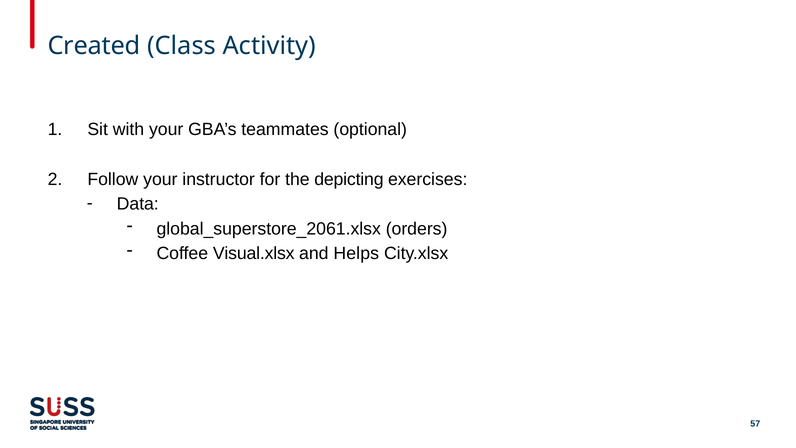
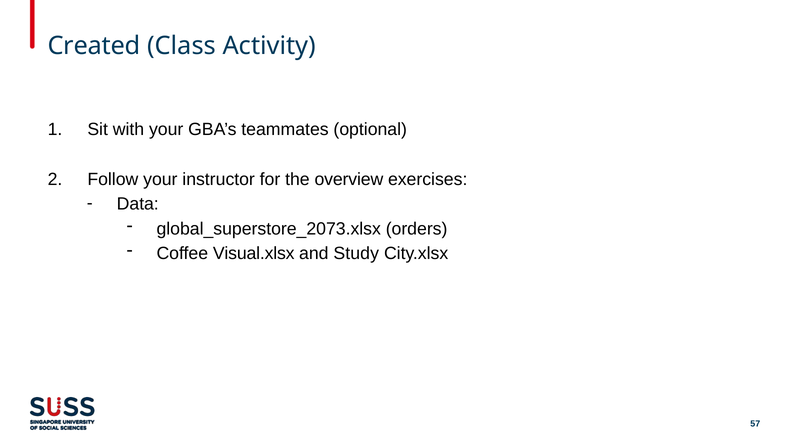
depicting: depicting -> overview (349, 179)
global_superstore_2061.xlsx: global_superstore_2061.xlsx -> global_superstore_2073.xlsx (269, 229)
Helps: Helps -> Study (356, 253)
